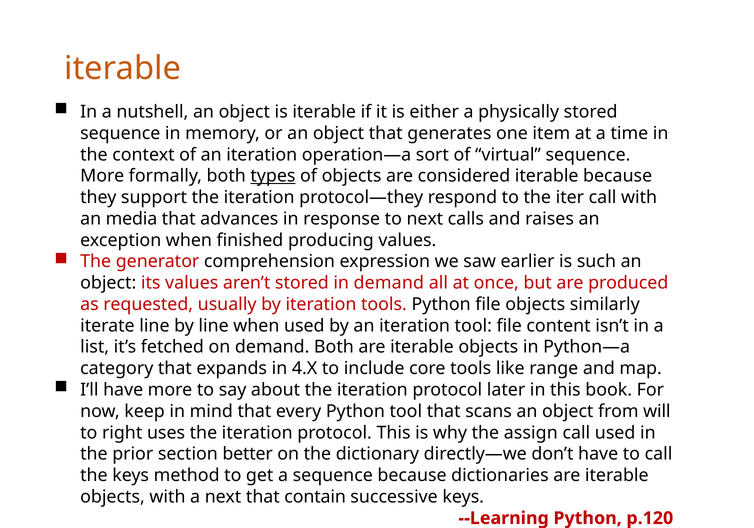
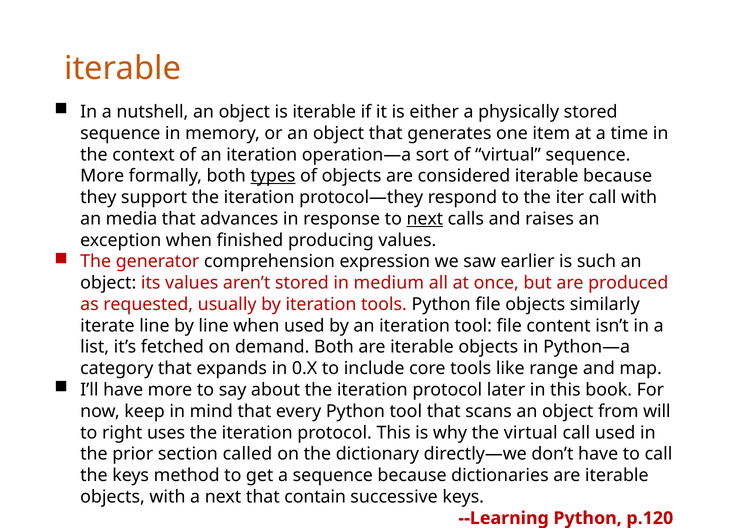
next underline: none -> present (425, 219)
in demand: demand -> medium (389, 283)
4.X: 4.X -> 0.X (305, 368)
the assign: assign -> virtual (531, 432)
better: better -> called (247, 454)
